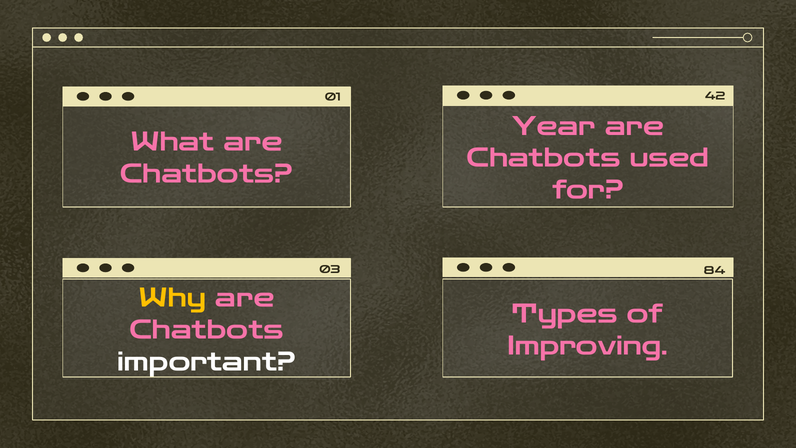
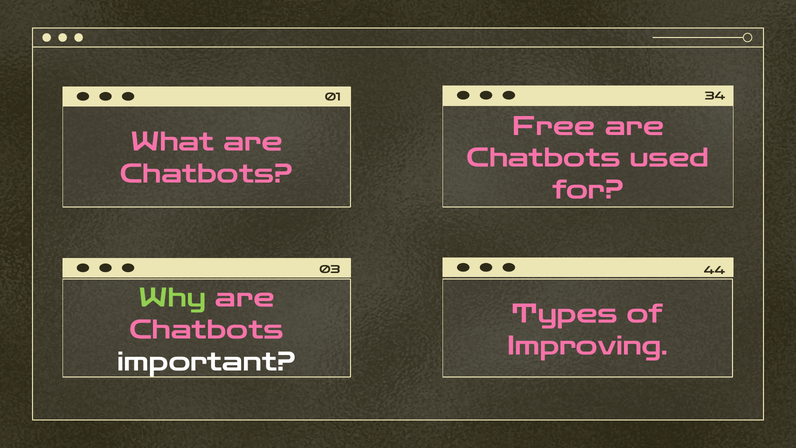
42: 42 -> 34 (715, 96)
Year: Year -> Free (554, 126)
84: 84 -> 44 (714, 270)
Why colour: yellow -> light green (172, 298)
